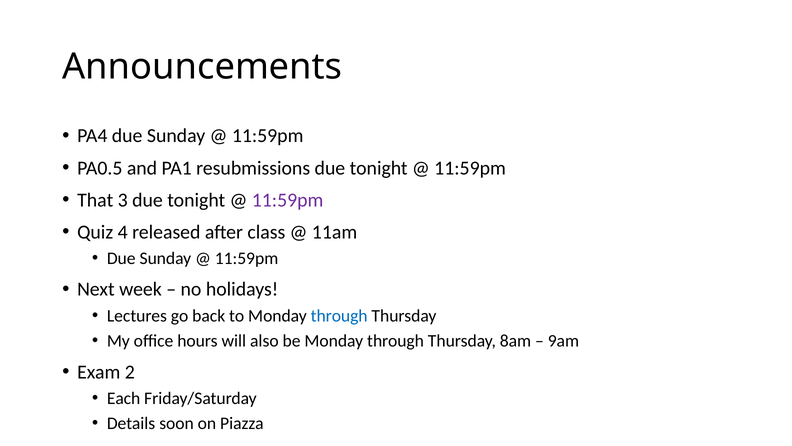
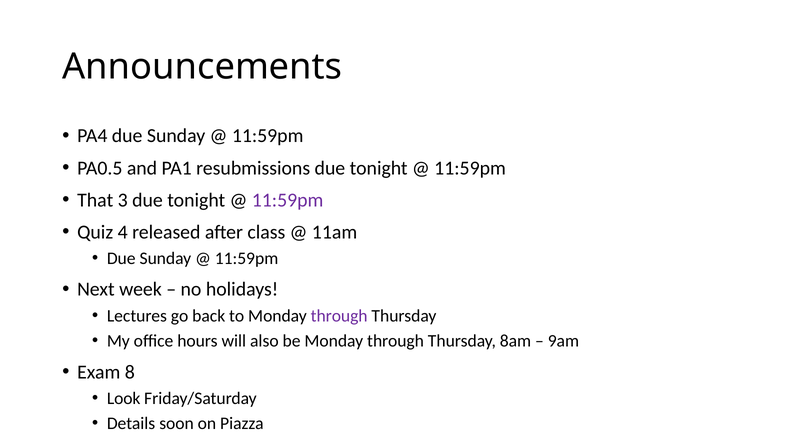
through colour: blue -> purple (339, 316)
2: 2 -> 8 (130, 372)
Each: Each -> Look (124, 398)
